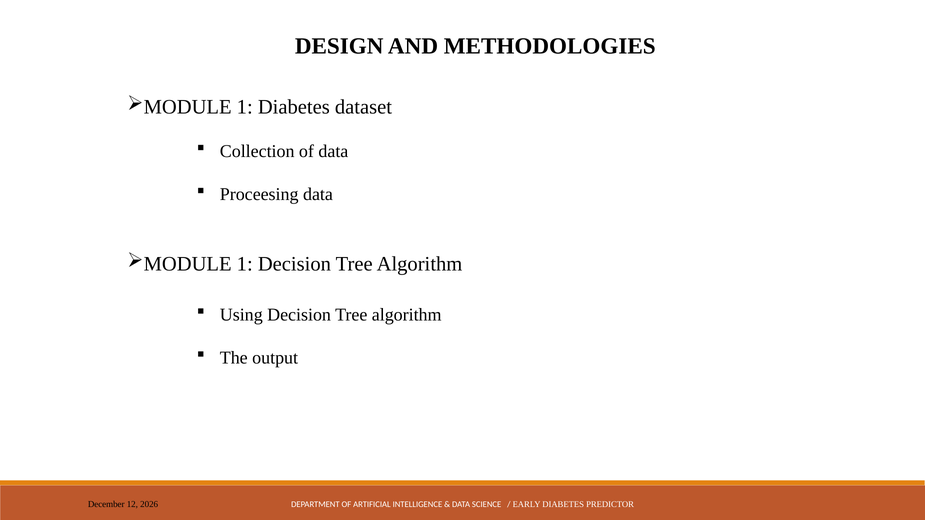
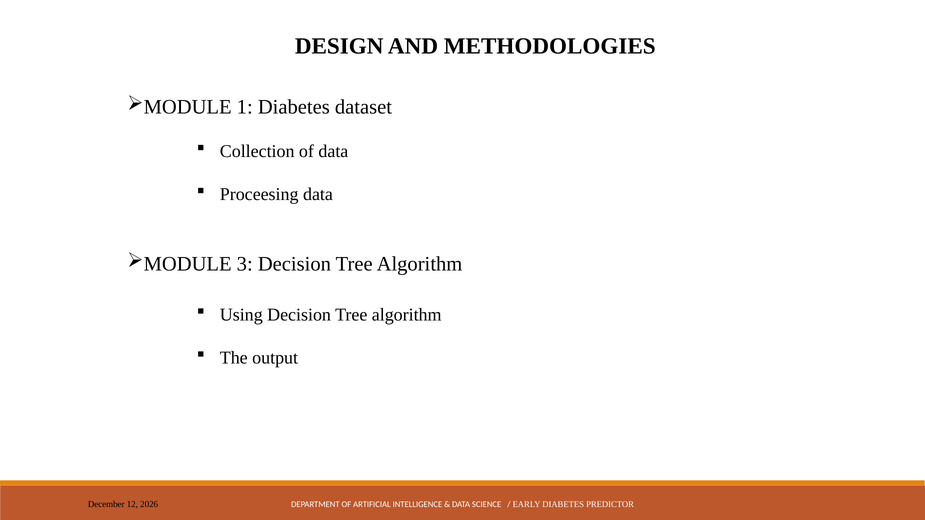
1: 1 -> 3 (245, 264)
